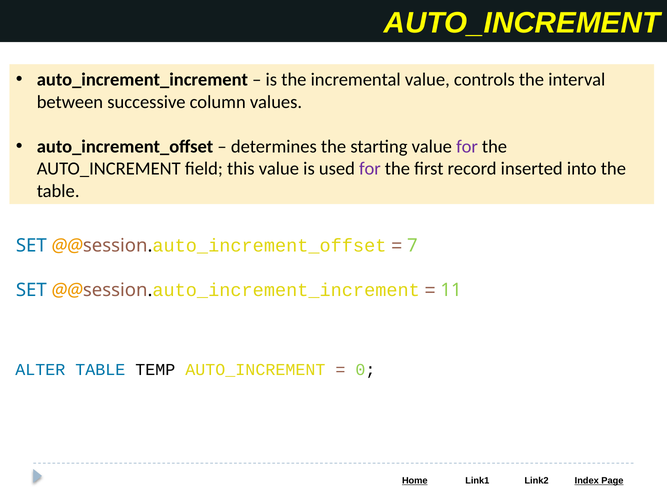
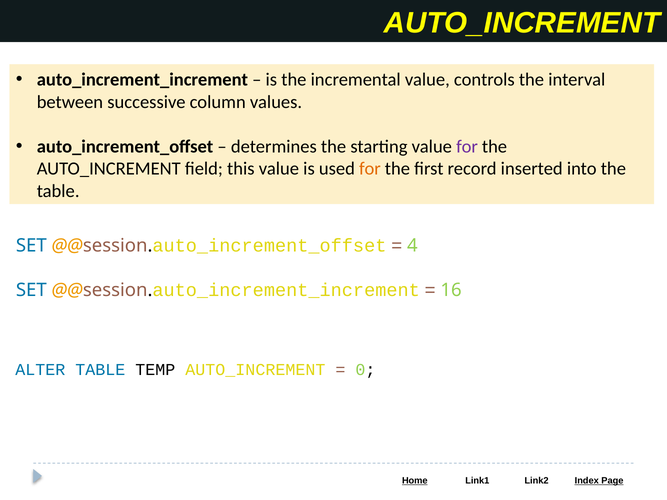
for colour: purple -> orange (370, 169)
7: 7 -> 4 (412, 246)
11: 11 -> 16 (451, 290)
